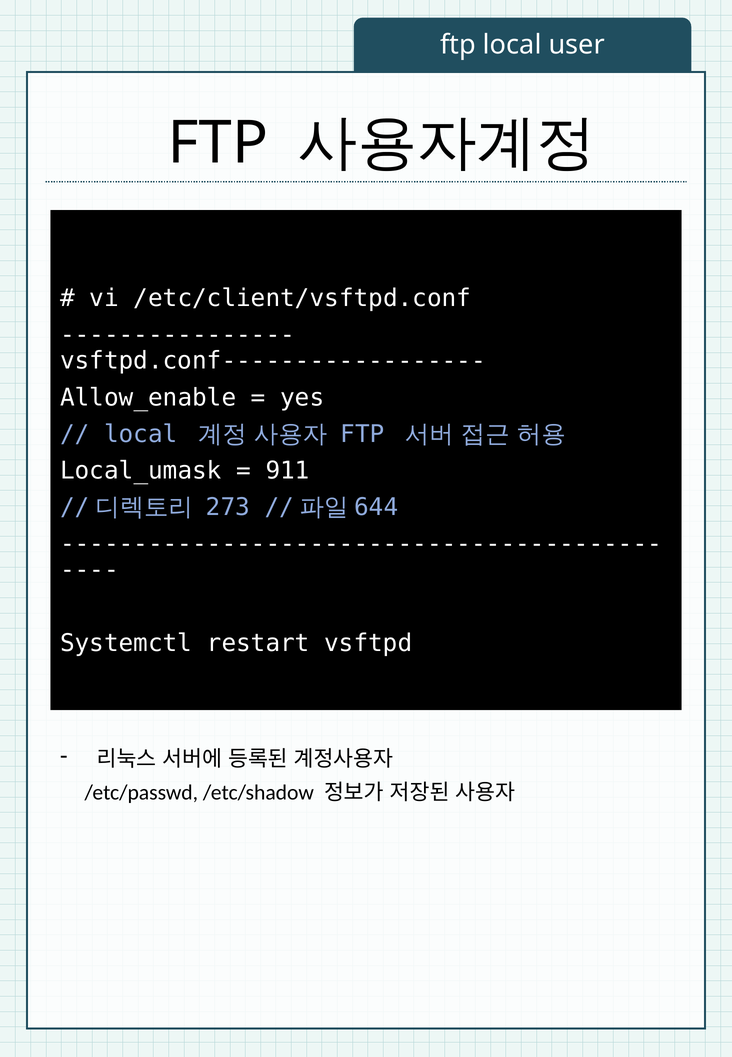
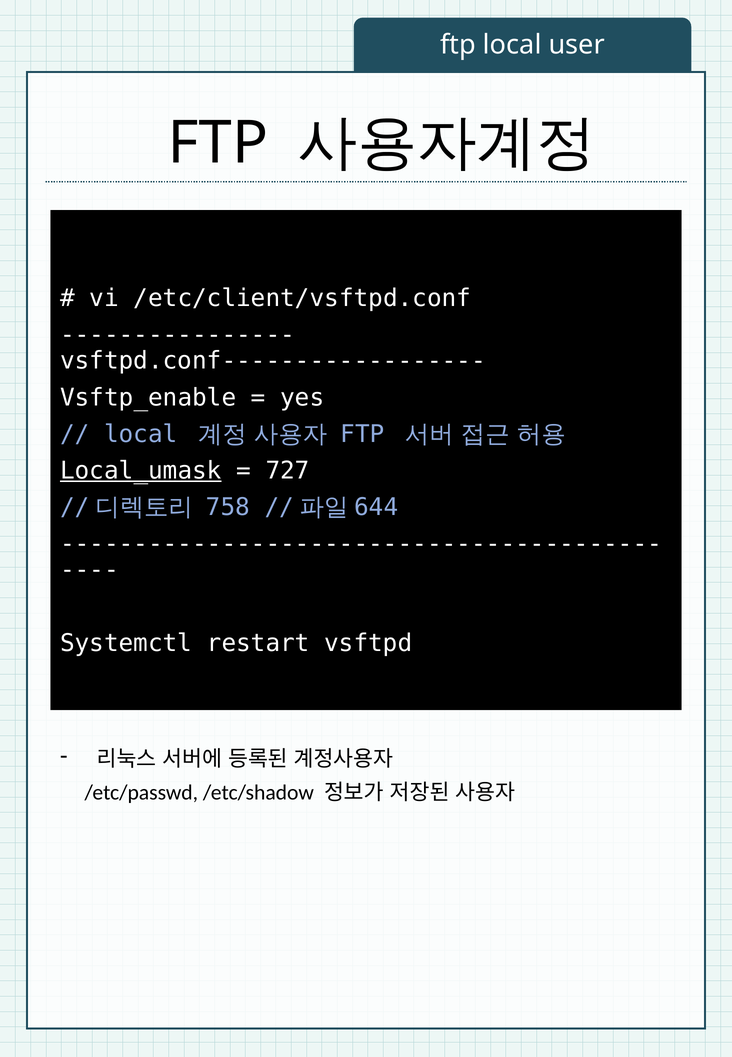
Allow_enable: Allow_enable -> Vsftp_enable (148, 398)
Local_umask underline: none -> present (141, 471)
911: 911 -> 727 (288, 471)
273: 273 -> 758 (228, 507)
